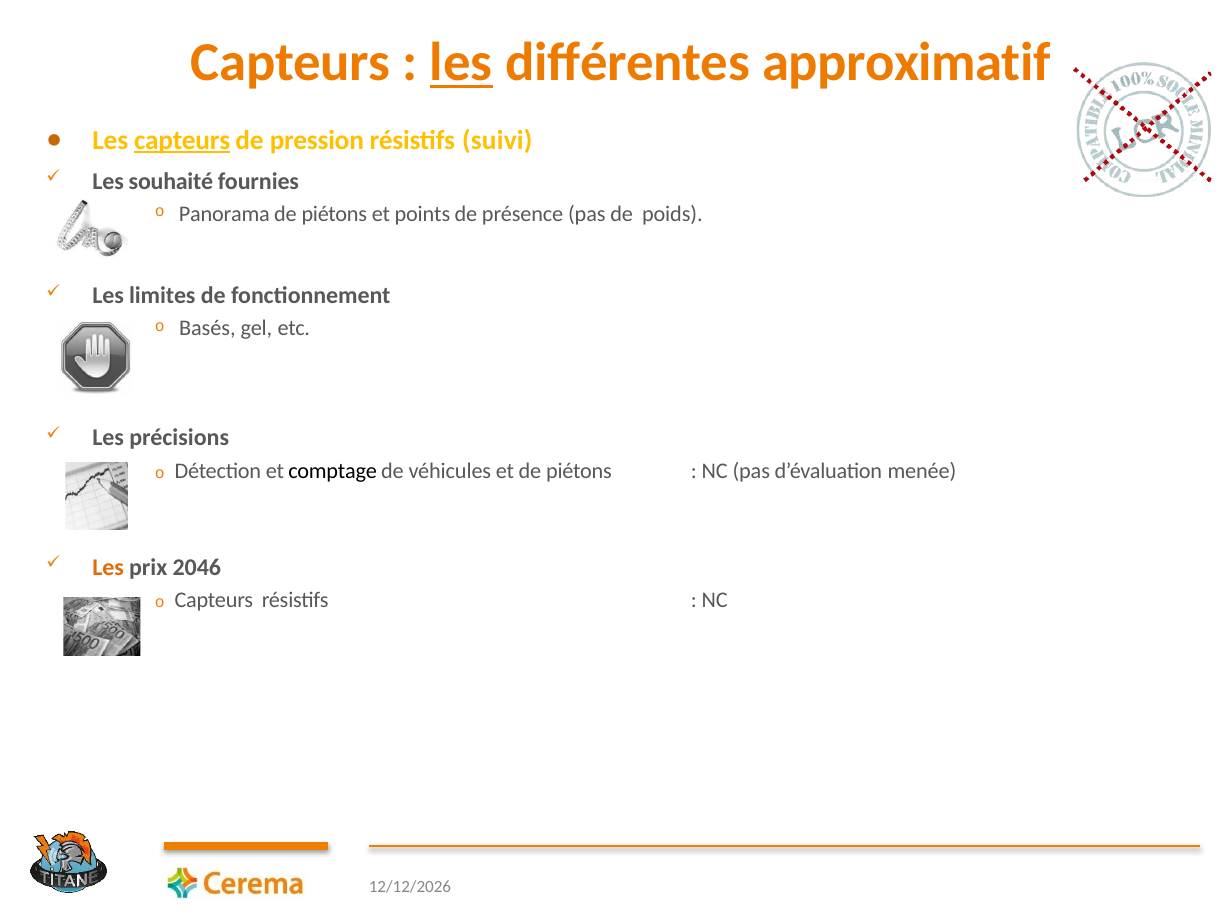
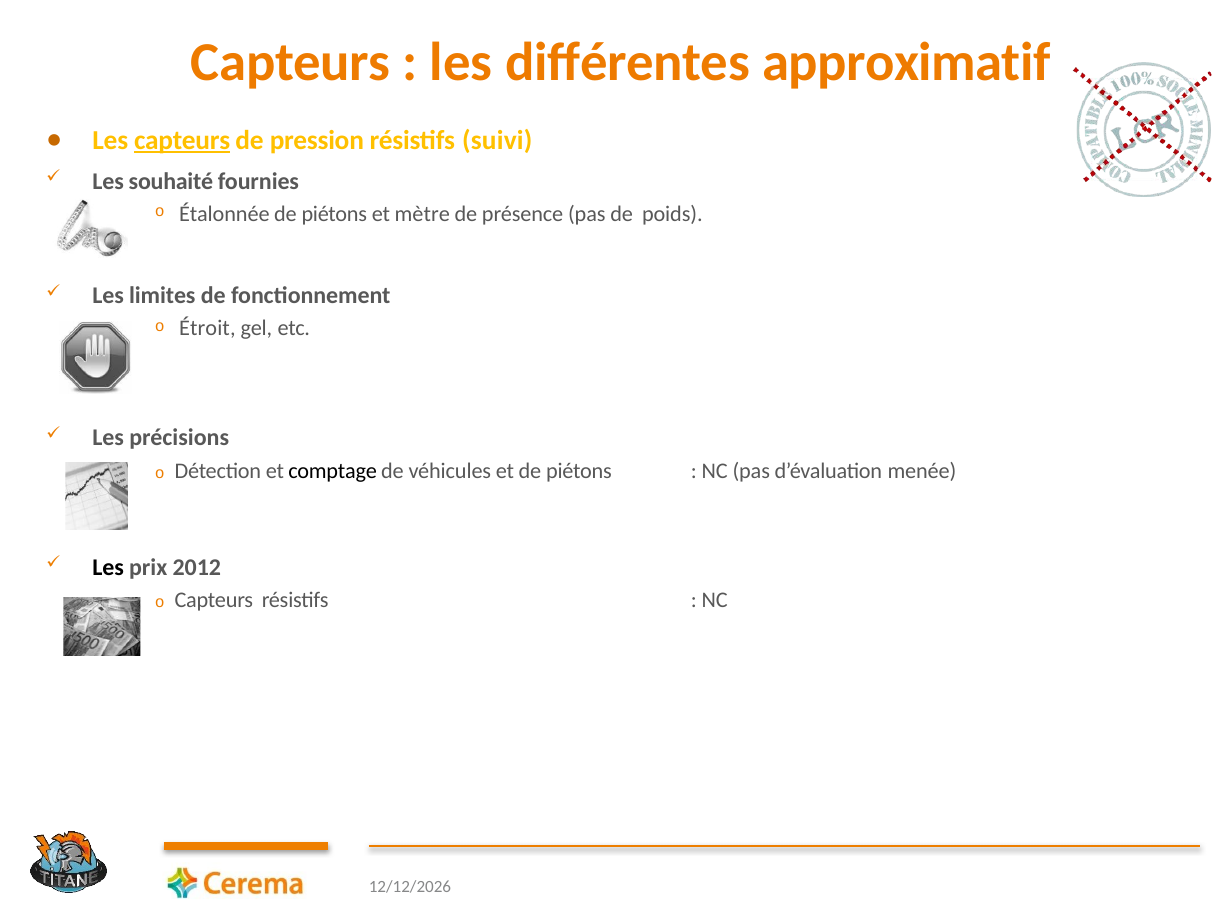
les underline: present -> none (461, 63)
Panorama: Panorama -> Étalonnée (224, 214)
points: points -> mètre (422, 214)
Basés: Basés -> Étroit (207, 328)
Les colour: orange -> black (108, 567)
2046: 2046 -> 2012 (197, 567)
